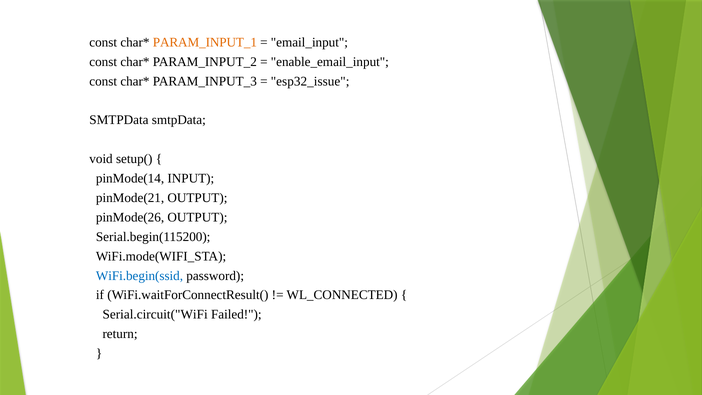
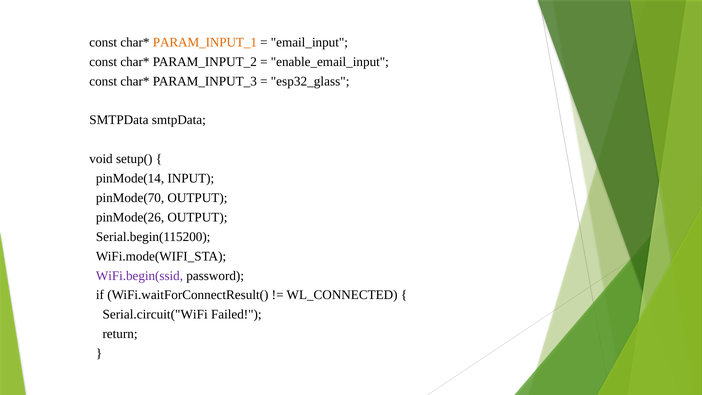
esp32_issue: esp32_issue -> esp32_glass (310, 81)
pinMode(21: pinMode(21 -> pinMode(70 (130, 198)
WiFi.begin(ssid colour: blue -> purple (140, 276)
